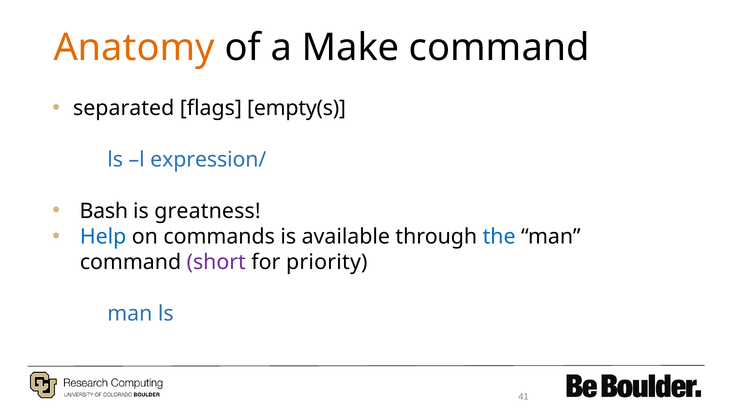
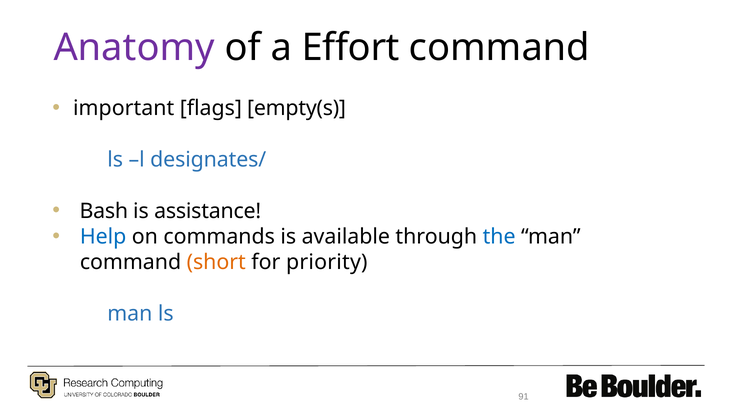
Anatomy colour: orange -> purple (134, 48)
Make: Make -> Effort (351, 48)
separated: separated -> important (124, 108)
expression/: expression/ -> designates/ (208, 160)
greatness: greatness -> assistance (208, 211)
short colour: purple -> orange (216, 262)
41: 41 -> 91 (524, 396)
